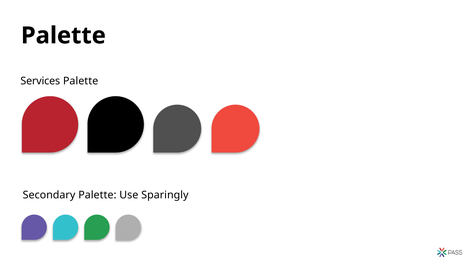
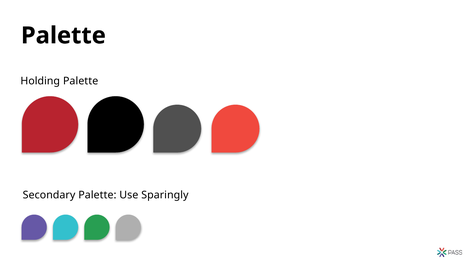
Services: Services -> Holding (40, 81)
